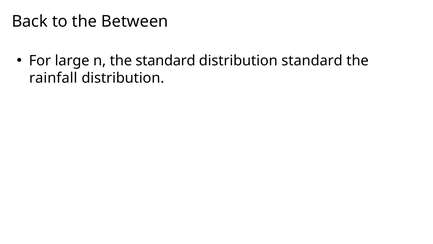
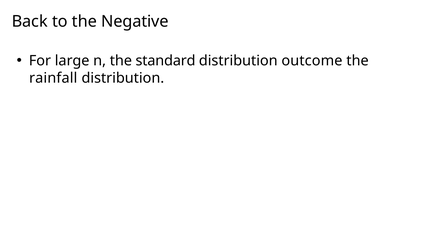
Between: Between -> Negative (135, 21)
distribution standard: standard -> outcome (312, 61)
